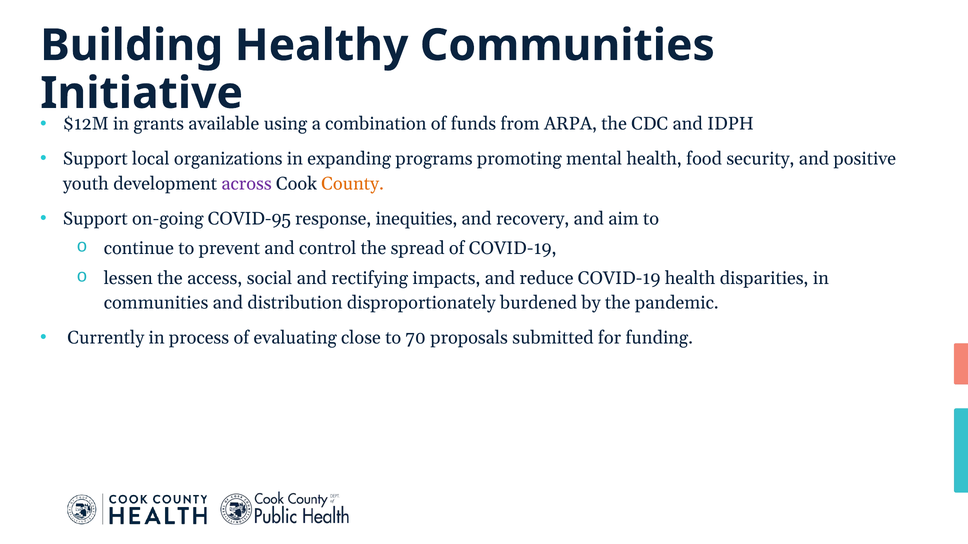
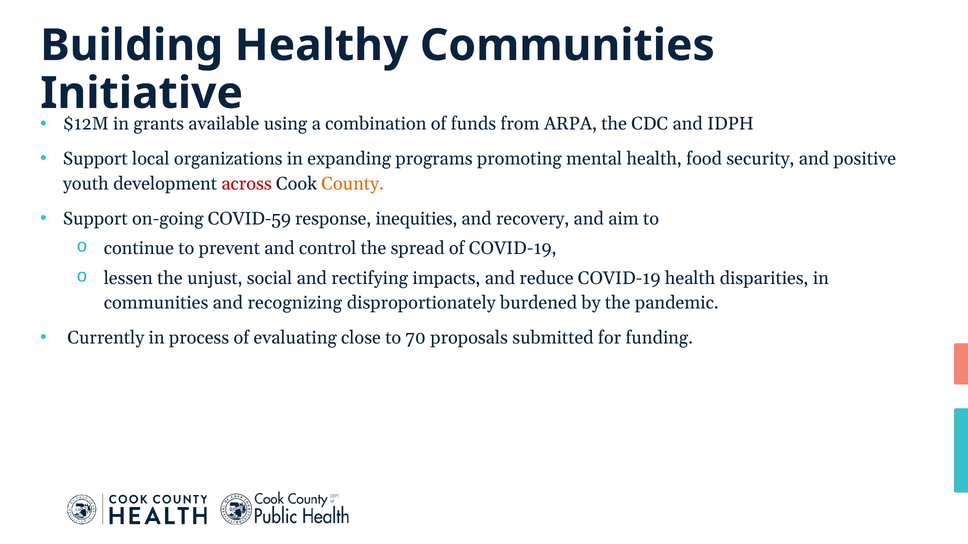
across colour: purple -> red (247, 184)
COVID-95: COVID-95 -> COVID-59 (249, 219)
access: access -> unjust (215, 278)
distribution: distribution -> recognizing (295, 303)
